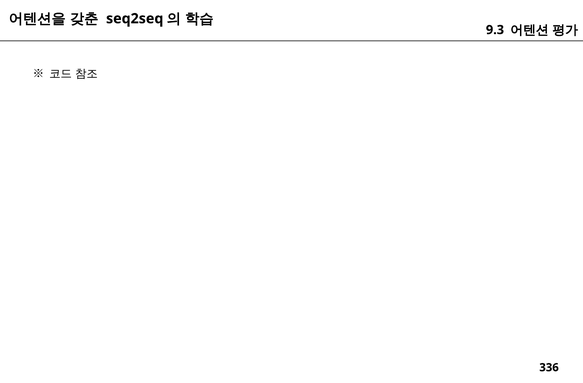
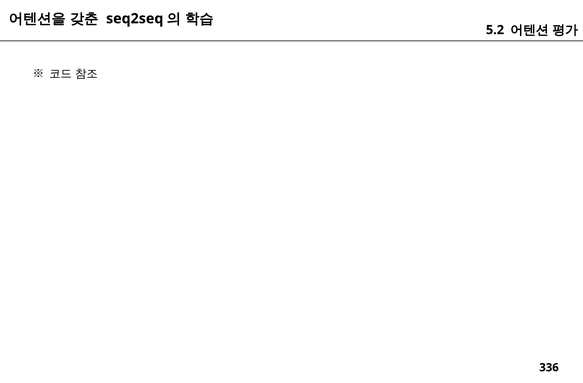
9.3: 9.3 -> 5.2 (495, 30)
